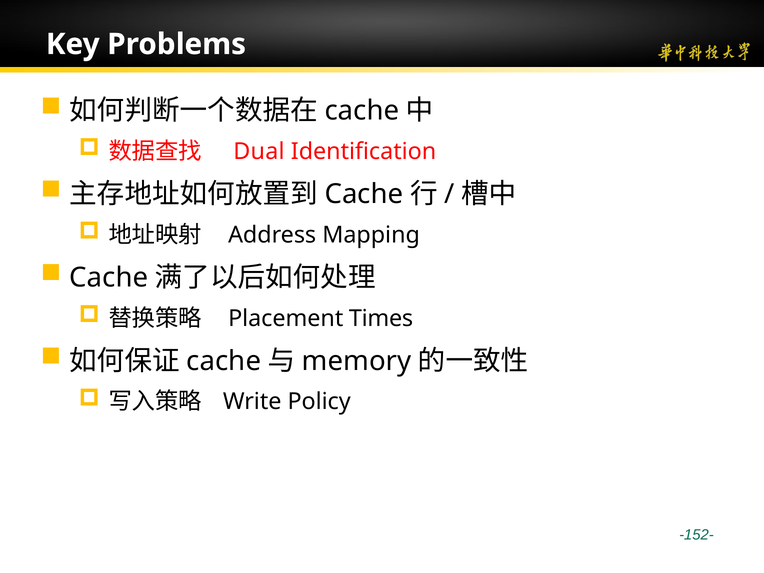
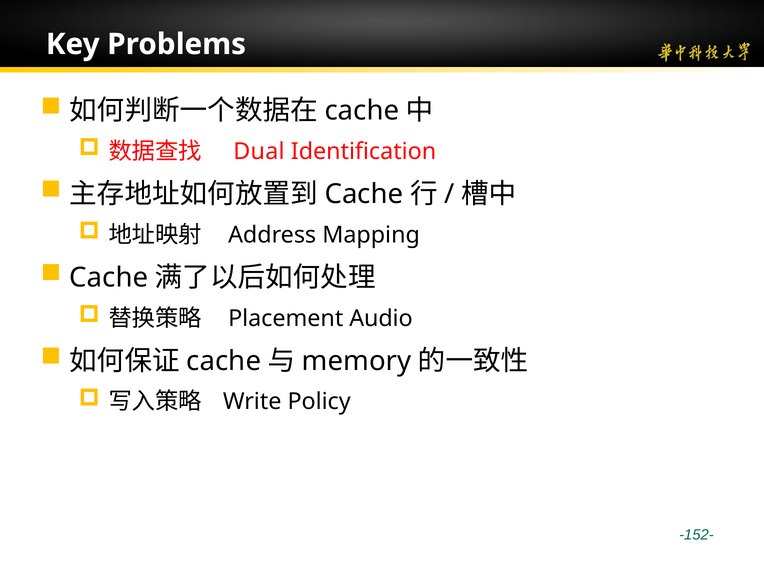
Times: Times -> Audio (381, 318)
